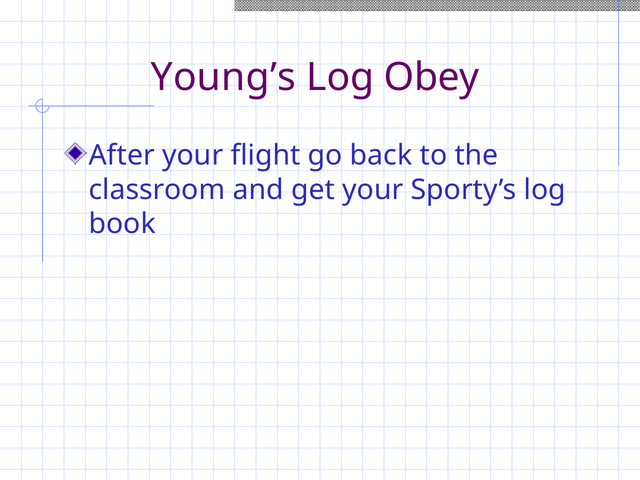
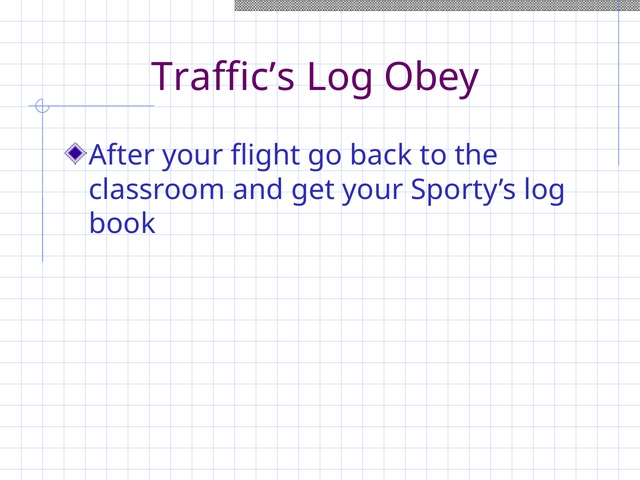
Young’s: Young’s -> Traffic’s (223, 77)
